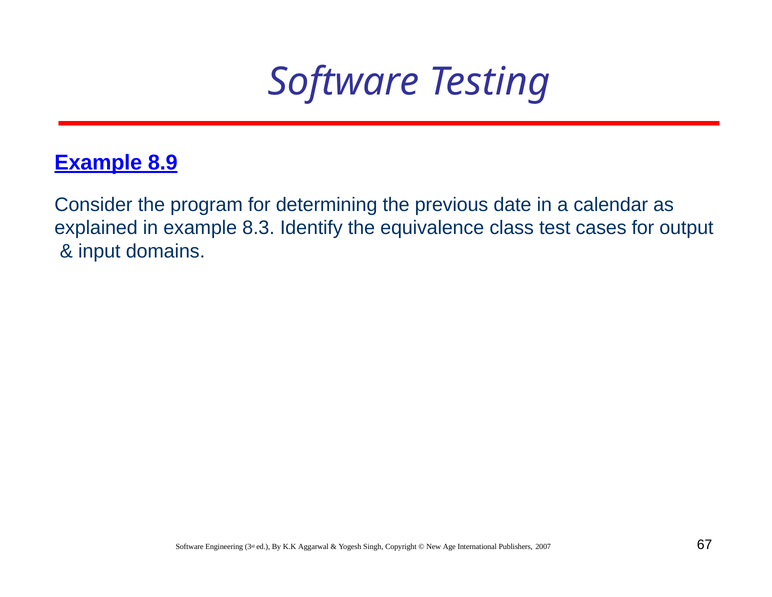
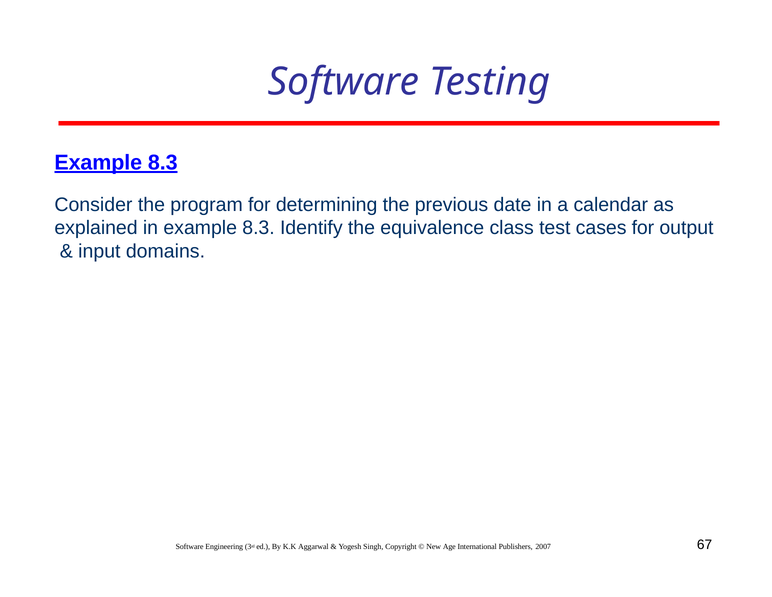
8.9: 8.9 -> 8.3 (163, 162)
